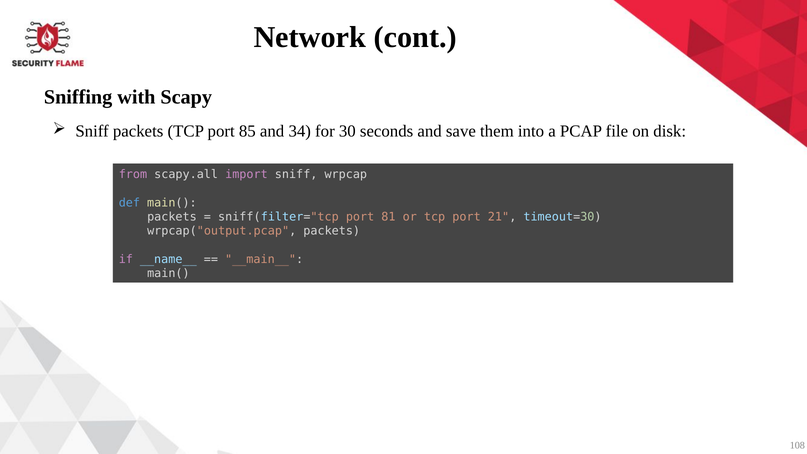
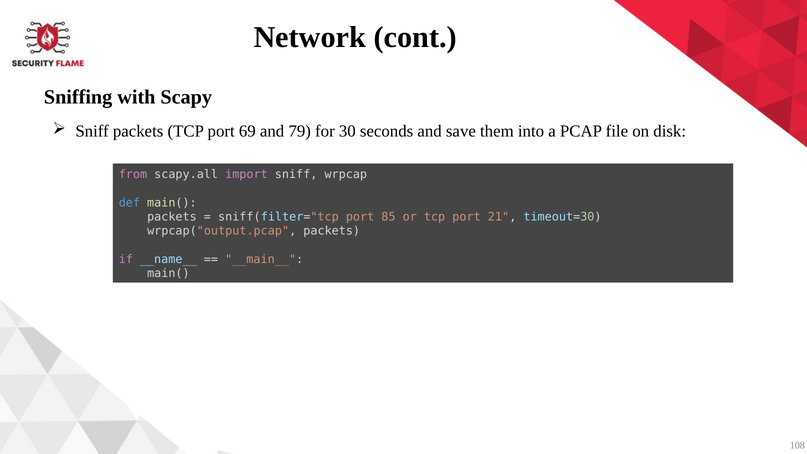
85: 85 -> 69 (247, 131)
34: 34 -> 79 (300, 131)
81: 81 -> 85 (388, 217)
